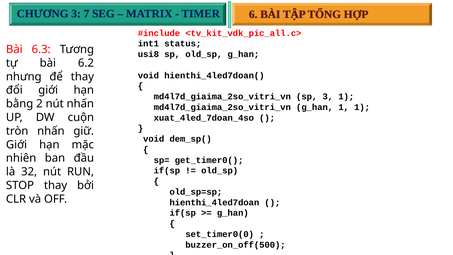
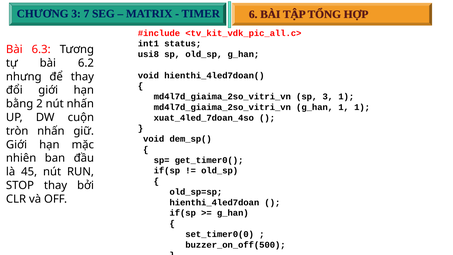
32: 32 -> 45 (29, 172)
